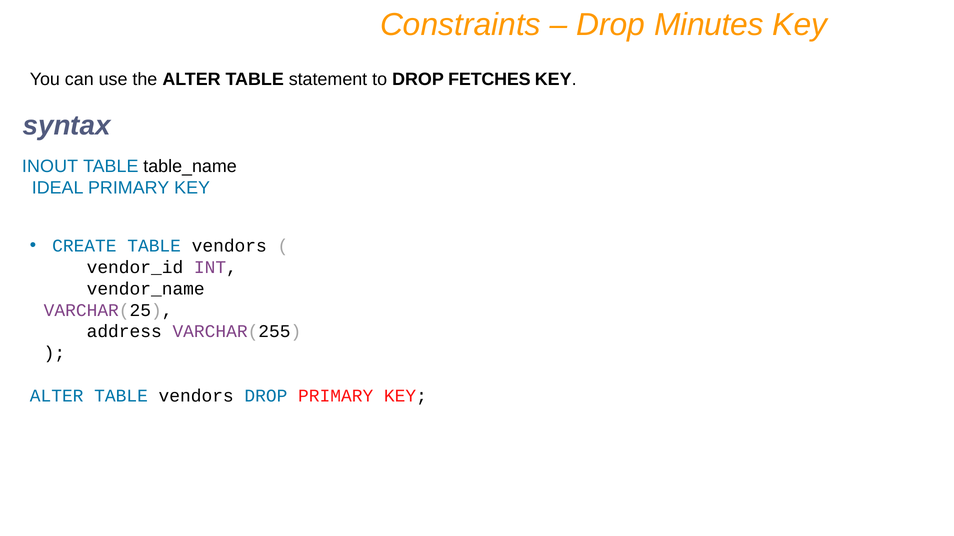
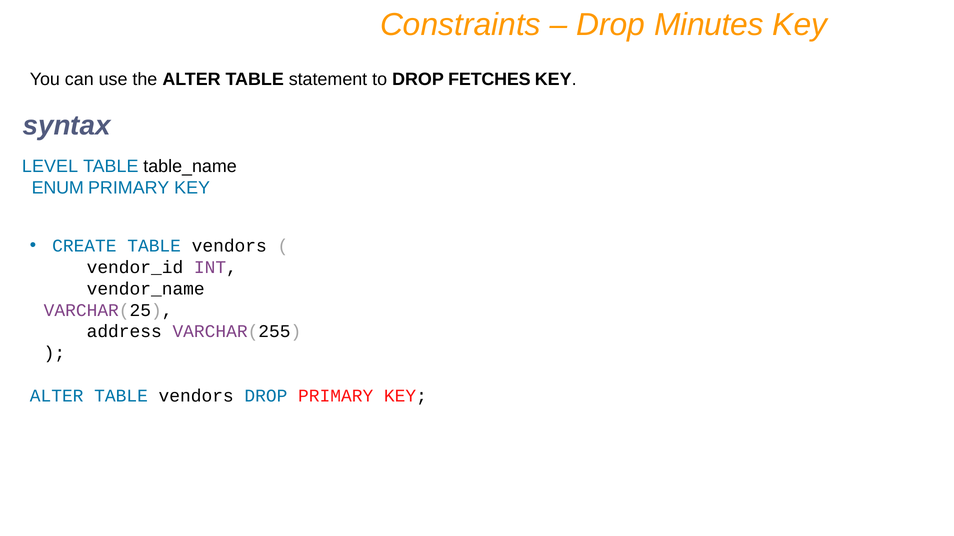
INOUT: INOUT -> LEVEL (50, 166)
IDEAL: IDEAL -> ENUM (58, 188)
